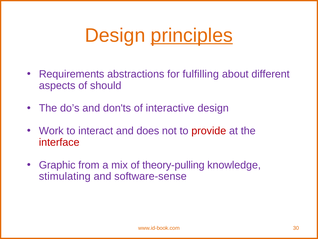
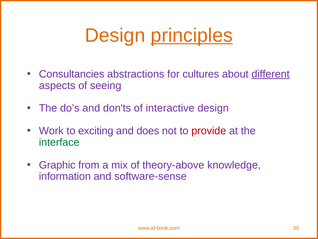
Requirements: Requirements -> Consultancies (72, 74)
fulfilling: fulfilling -> cultures (201, 74)
different underline: none -> present (271, 74)
should: should -> seeing (106, 85)
interact: interact -> exciting (96, 131)
interface colour: red -> green (59, 142)
theory-pulling: theory-pulling -> theory-above (173, 165)
stimulating: stimulating -> information (65, 176)
